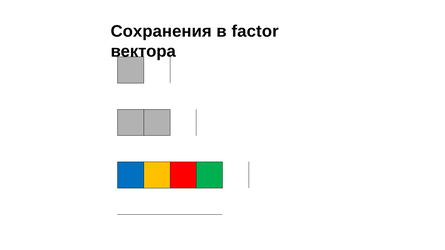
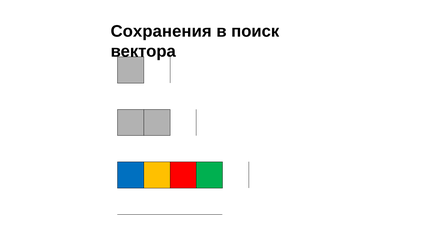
factor: factor -> поиск (255, 31)
